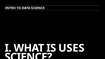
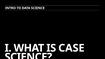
USES: USES -> CASE (71, 48)
